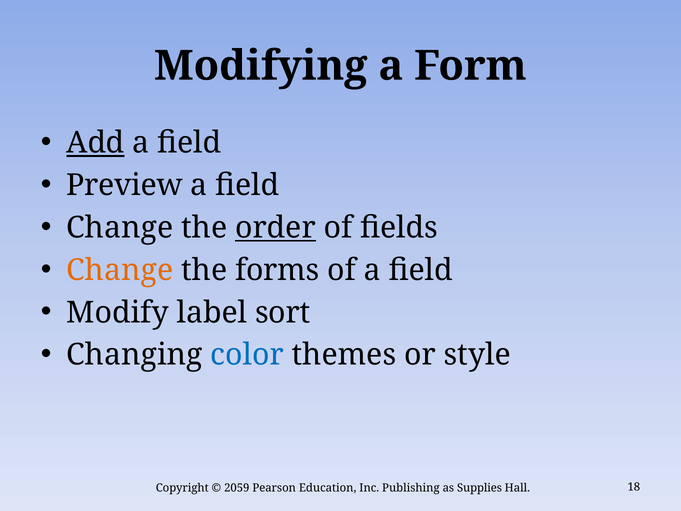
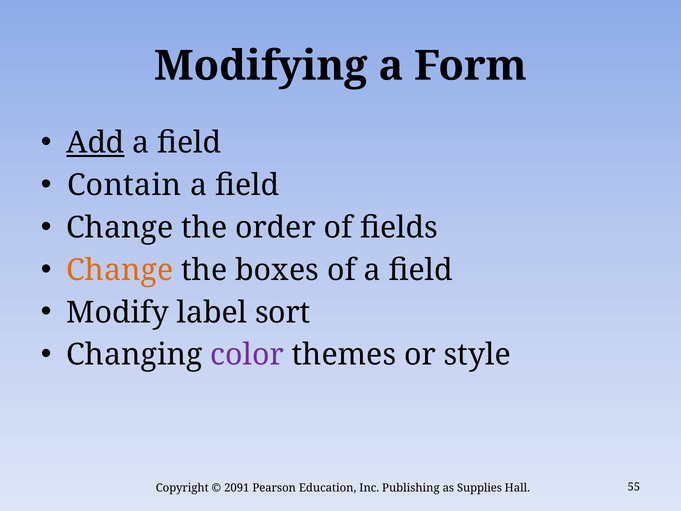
Preview: Preview -> Contain (124, 185)
order underline: present -> none (275, 228)
forms: forms -> boxes (277, 270)
color colour: blue -> purple (247, 355)
2059: 2059 -> 2091 (237, 488)
18: 18 -> 55 (634, 487)
